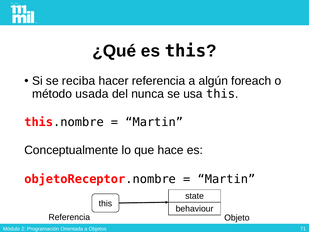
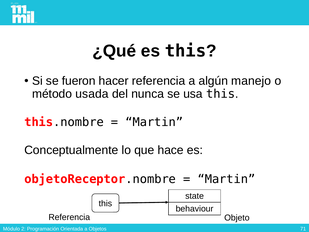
reciba: reciba -> fueron (79, 81)
foreach: foreach -> manejo (251, 81)
